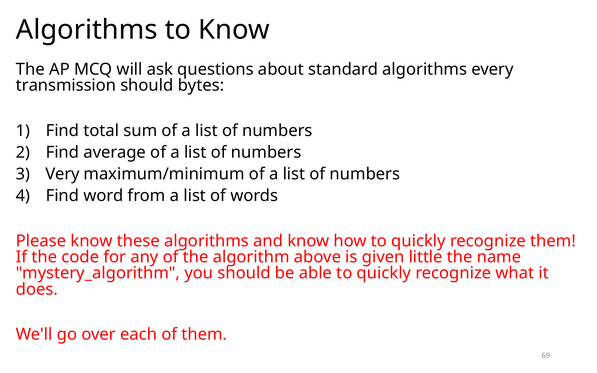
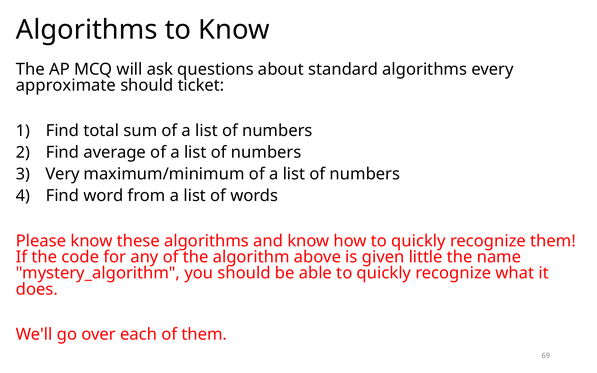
transmission: transmission -> approximate (66, 85)
bytes: bytes -> ticket (201, 85)
